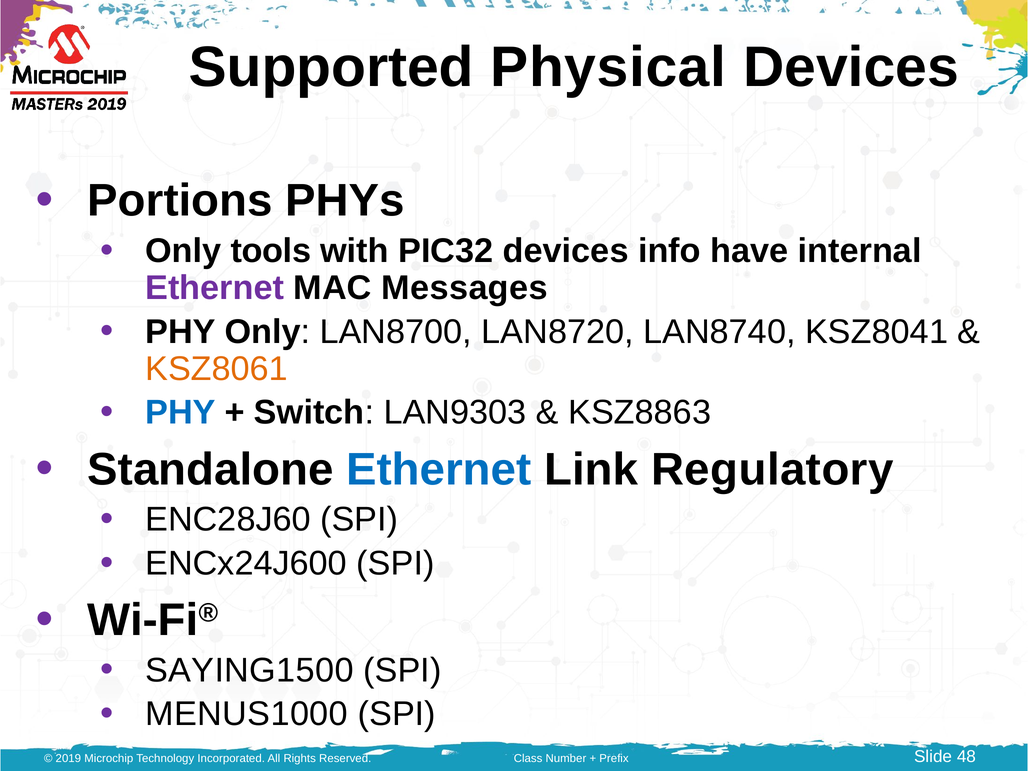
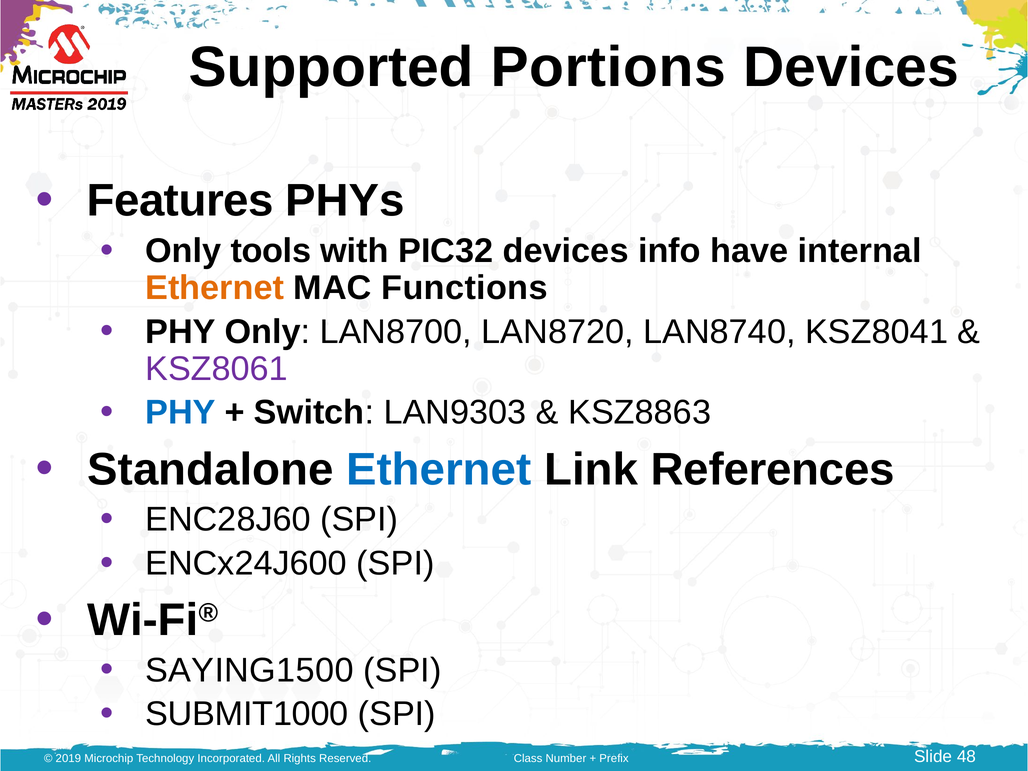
Physical: Physical -> Portions (608, 67)
Portions: Portions -> Features (180, 201)
Ethernet colour: purple -> orange (215, 288)
Messages: Messages -> Functions (465, 288)
KSZ8061 colour: orange -> purple (217, 369)
Regulatory: Regulatory -> References (773, 469)
MENUS1000: MENUS1000 -> SUBMIT1000 (247, 714)
